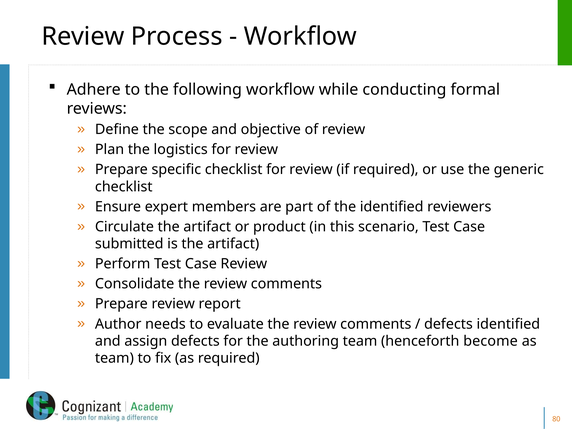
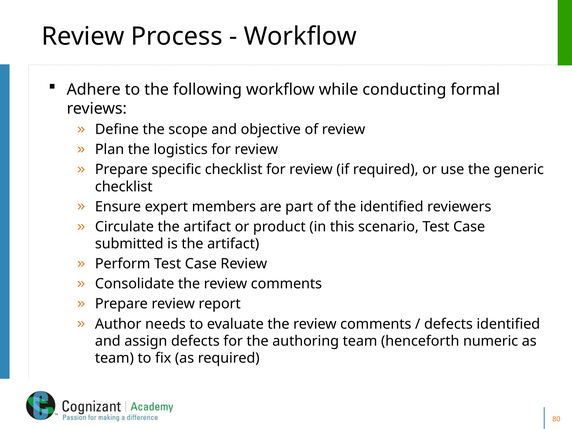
become: become -> numeric (491, 341)
